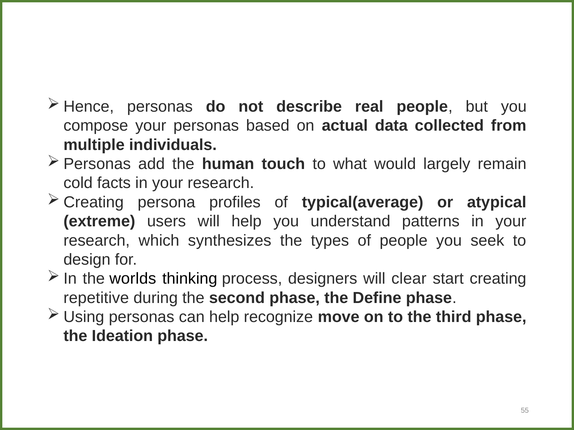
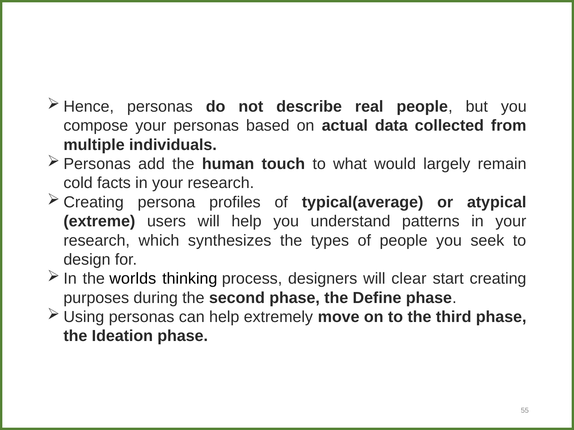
repetitive: repetitive -> purposes (96, 298)
recognize: recognize -> extremely (278, 317)
